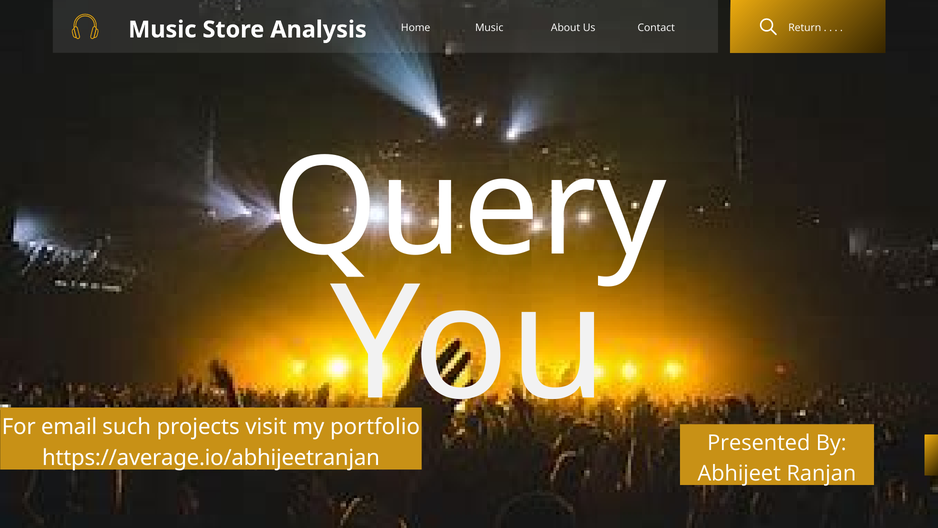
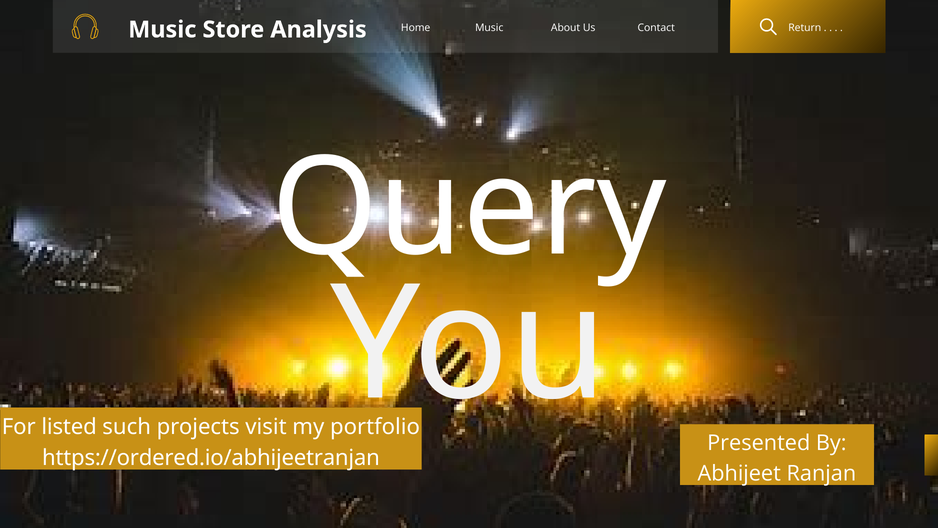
email: email -> listed (69, 427)
https://average.io/abhijeetranjan: https://average.io/abhijeetranjan -> https://ordered.io/abhijeetranjan (211, 458)
